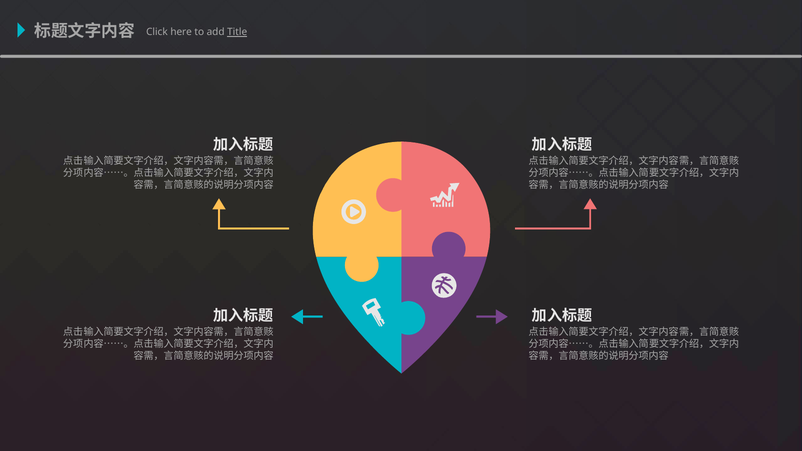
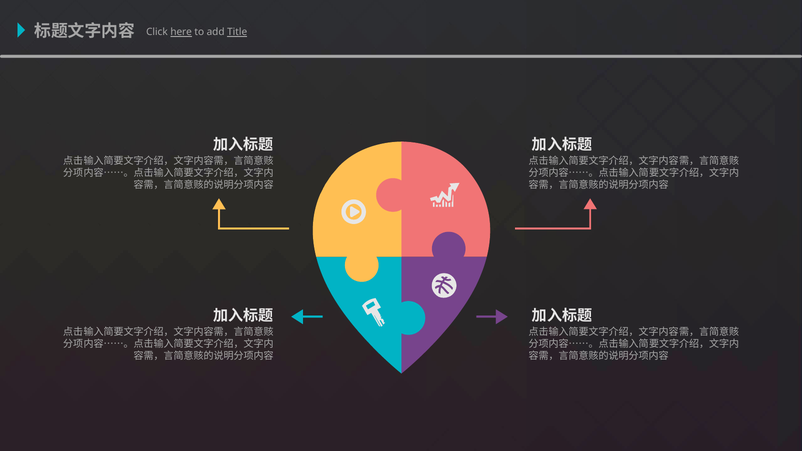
here underline: none -> present (181, 32)
